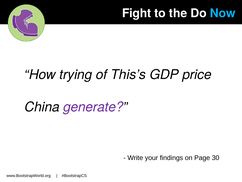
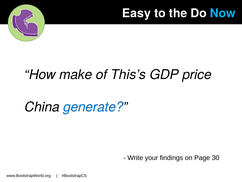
Fight: Fight -> Easy (136, 13)
trying: trying -> make (76, 74)
generate colour: purple -> blue (93, 107)
